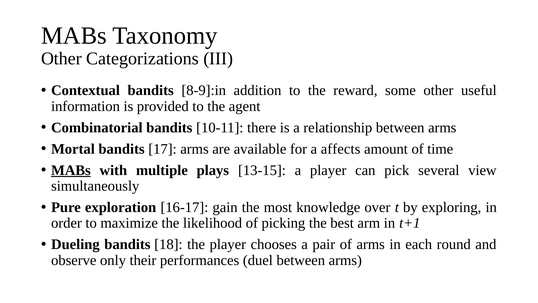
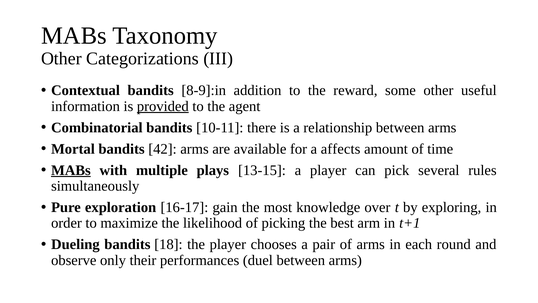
provided underline: none -> present (163, 106)
17: 17 -> 42 (162, 149)
view: view -> rules (482, 170)
